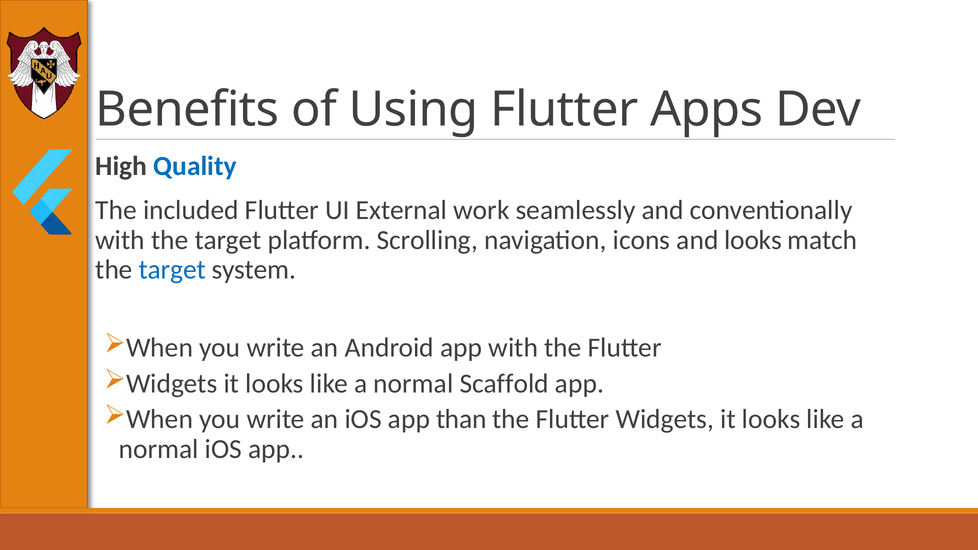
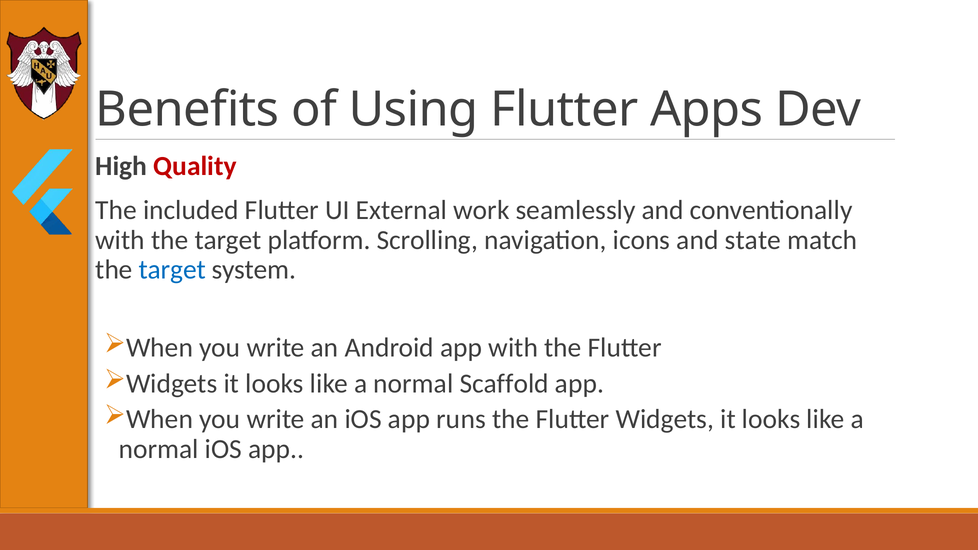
Quality colour: blue -> red (195, 166)
and looks: looks -> state (753, 240)
than: than -> runs (461, 419)
